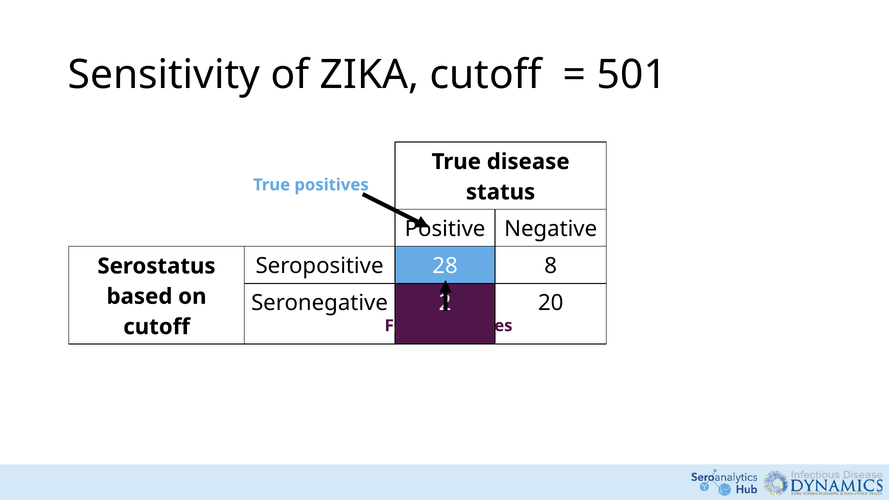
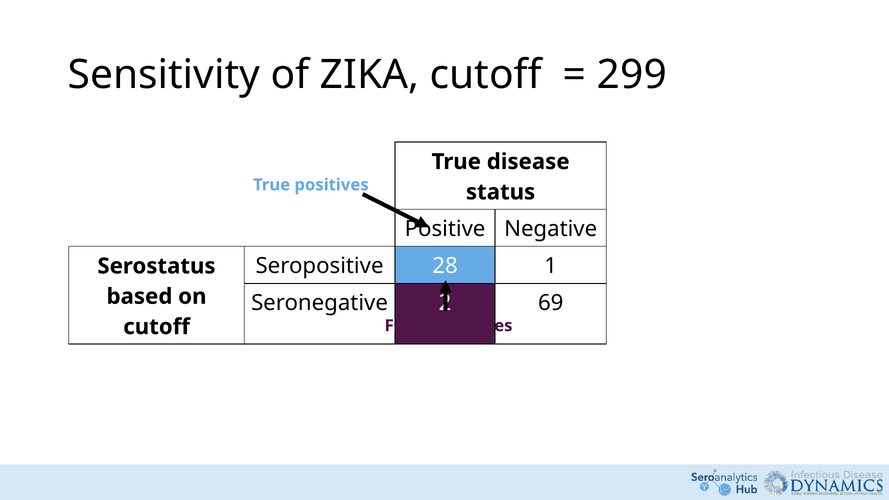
501: 501 -> 299 (632, 75)
8: 8 -> 1 (551, 266)
20: 20 -> 69 (551, 303)
